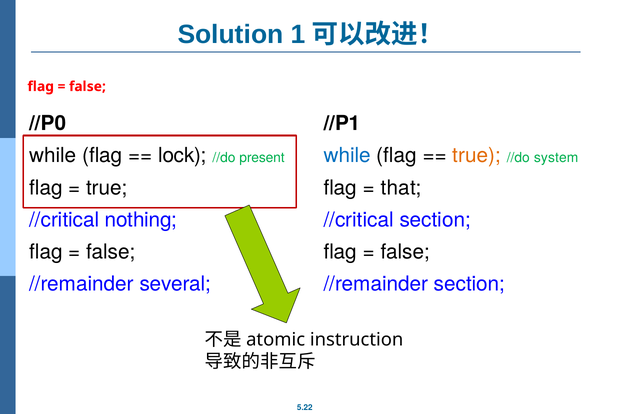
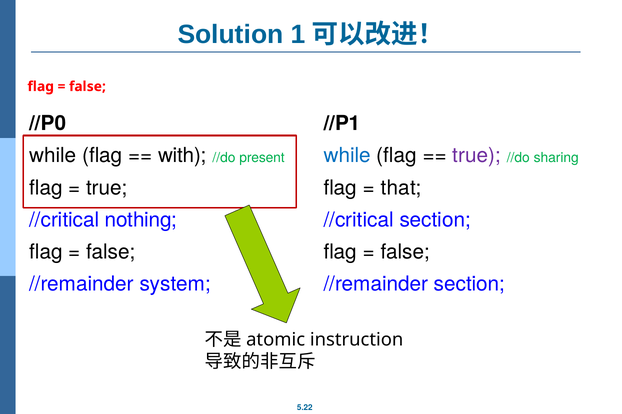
lock: lock -> with (182, 156)
true colour: orange -> purple (477, 156)
system: system -> sharing (556, 158)
several: several -> system (175, 284)
